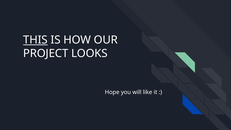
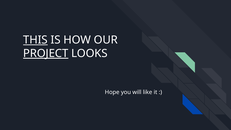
PROJECT underline: none -> present (46, 53)
